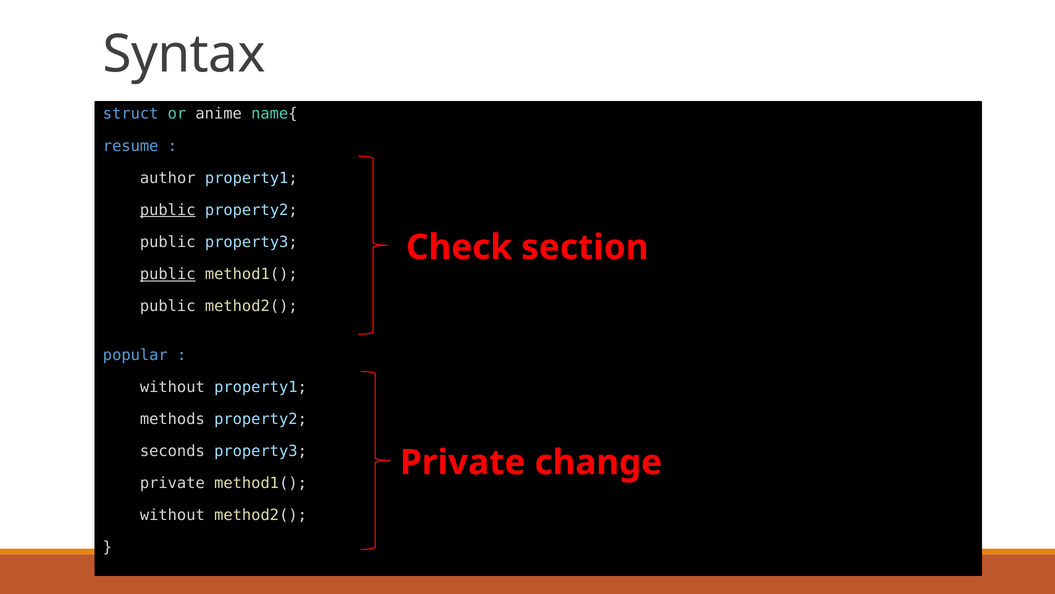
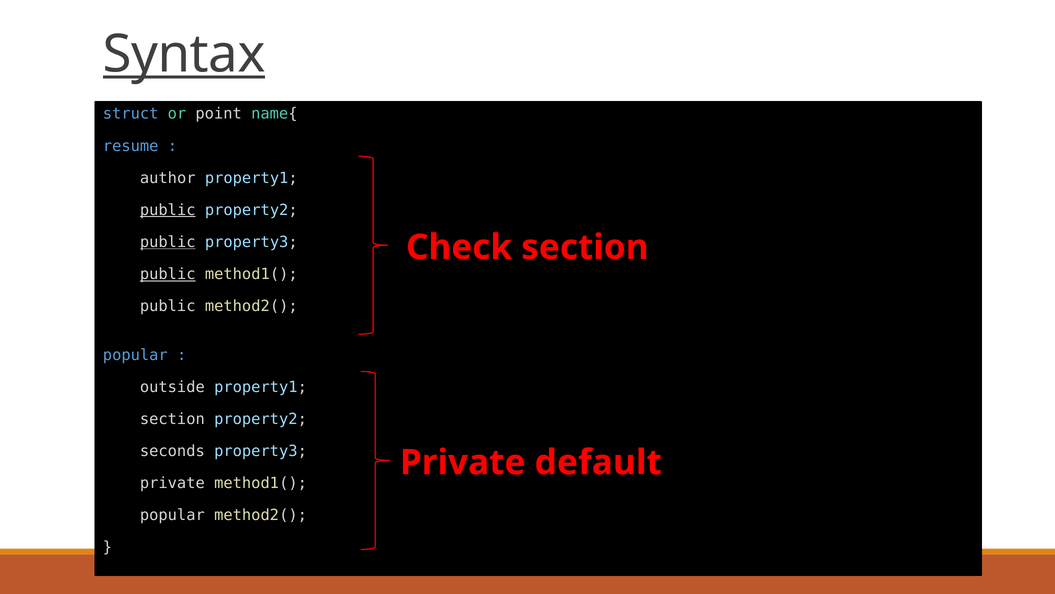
Syntax underline: none -> present (184, 54)
anime: anime -> point (219, 114)
public underline: none -> present (168, 242)
without: without -> outside (172, 387)
methods: methods -> section (172, 419)
change: change -> default (598, 462)
without: without -> popular (172, 515)
